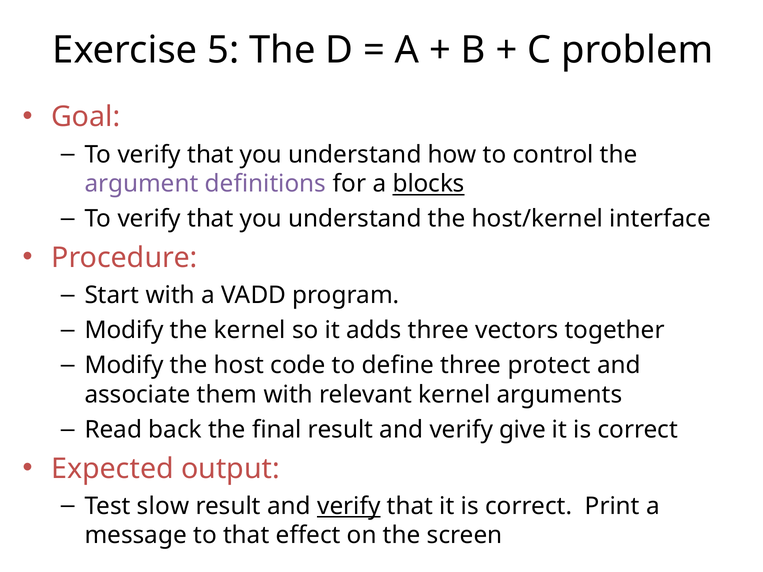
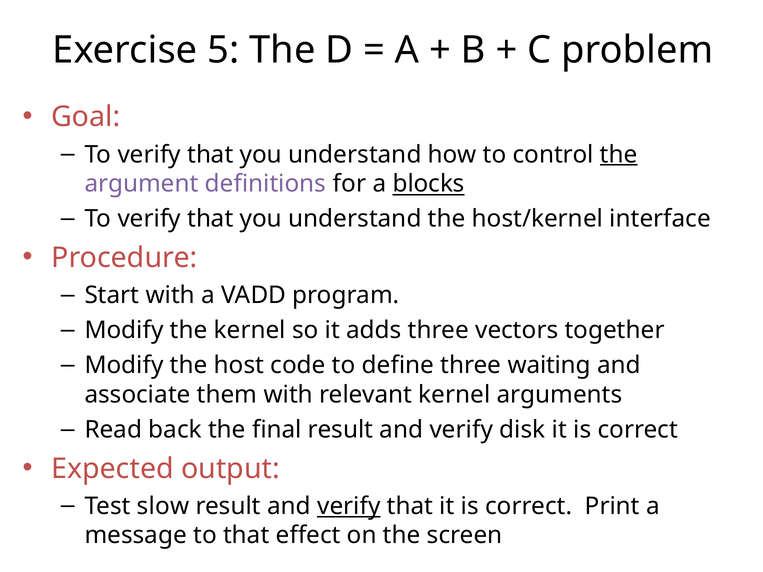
the underline: none -> present (619, 155)
protect: protect -> waiting (549, 366)
give: give -> disk (522, 430)
